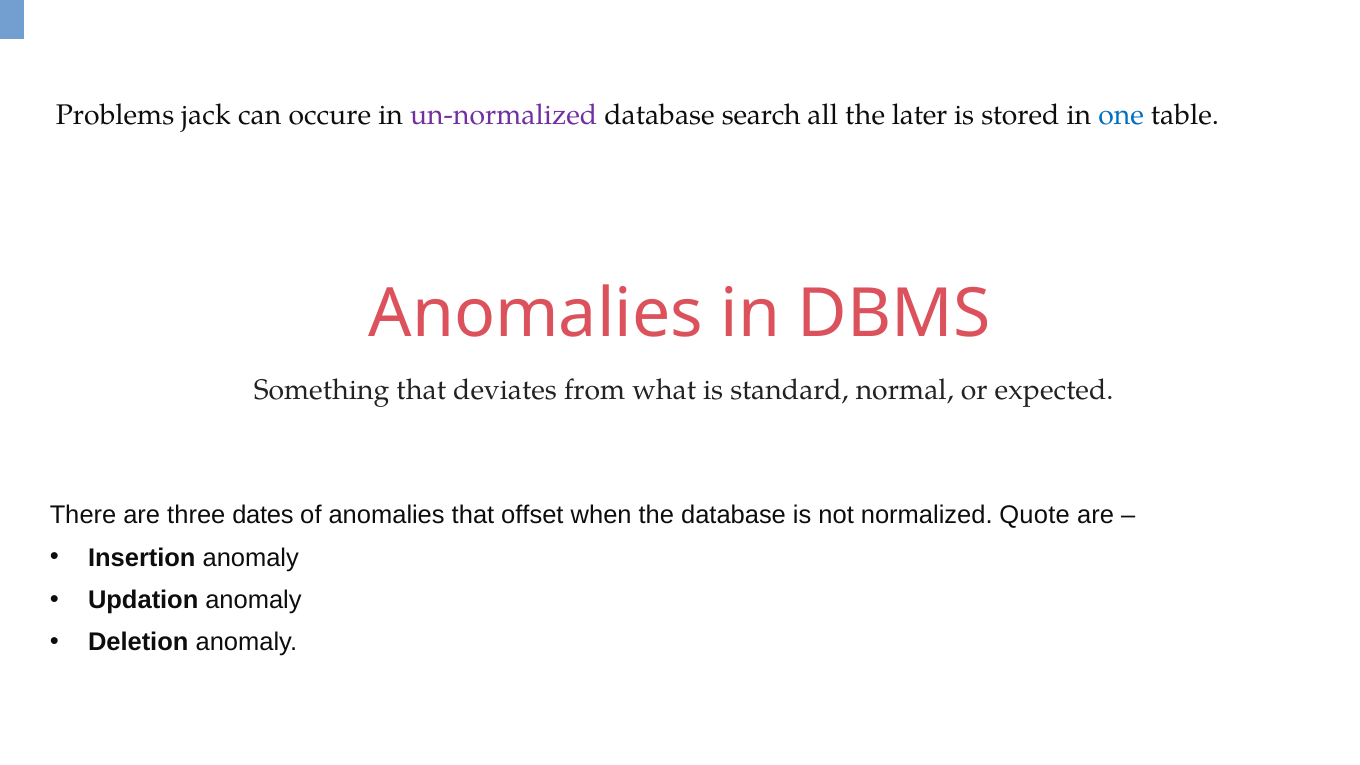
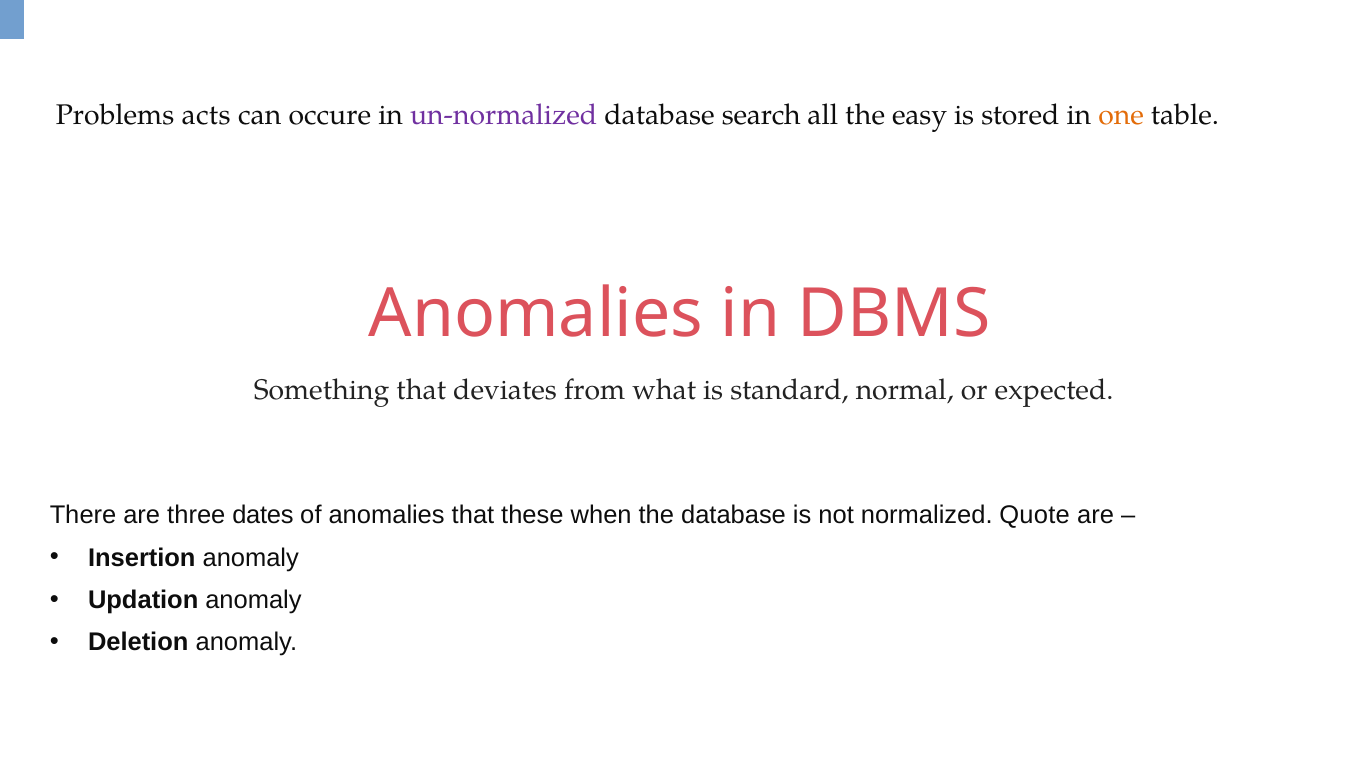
jack: jack -> acts (206, 115)
later: later -> easy (920, 115)
one colour: blue -> orange (1121, 115)
offset: offset -> these (532, 515)
